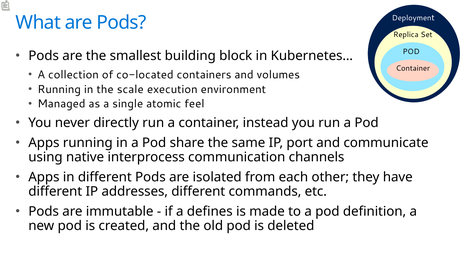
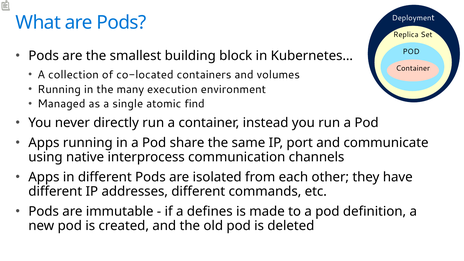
scale: scale -> many (130, 89)
feel: feel -> find (194, 104)
